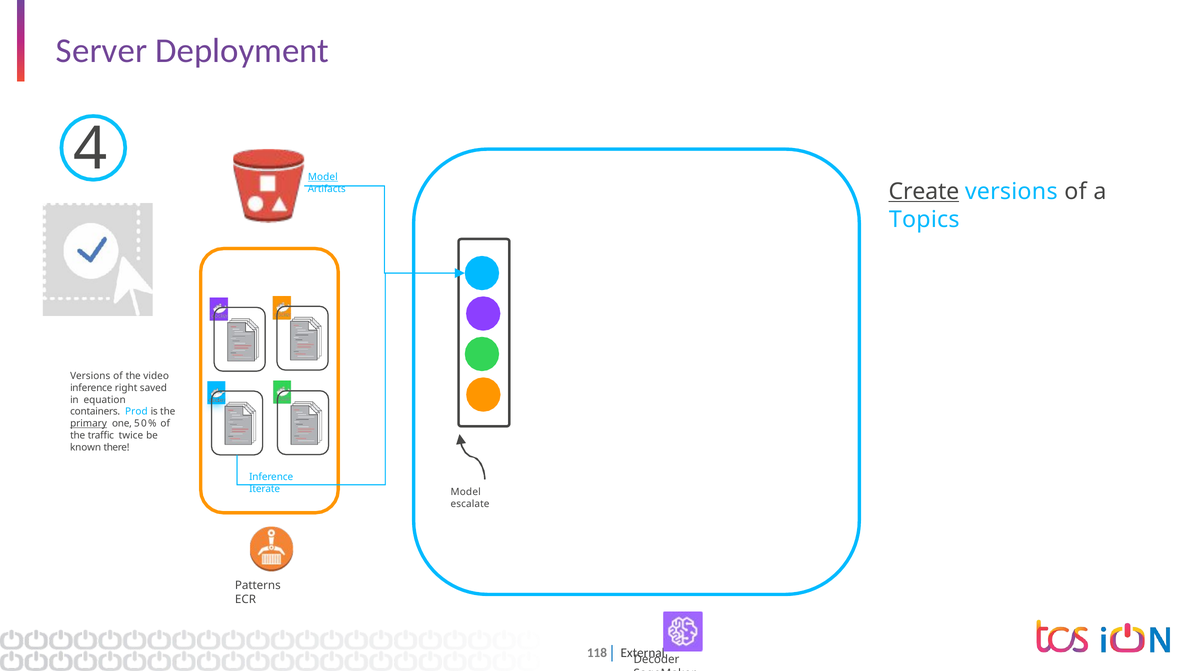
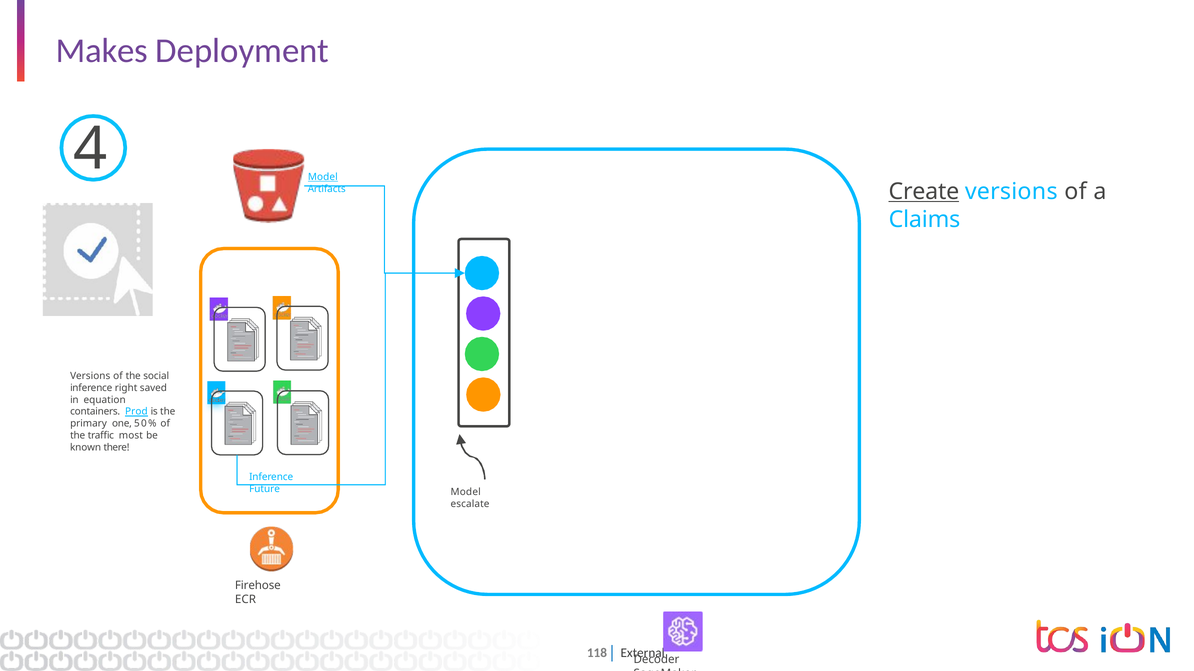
Server: Server -> Makes (102, 51)
Topics: Topics -> Claims (924, 220)
video: video -> social (156, 376)
Prod underline: none -> present (136, 412)
primary underline: present -> none (89, 424)
twice: twice -> most (131, 436)
Iterate: Iterate -> Future (265, 490)
Patterns: Patterns -> Firehose (258, 586)
